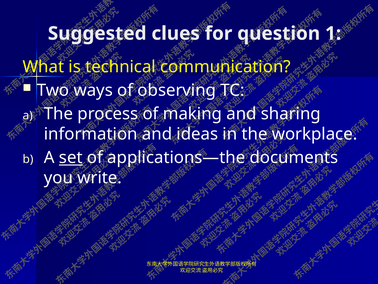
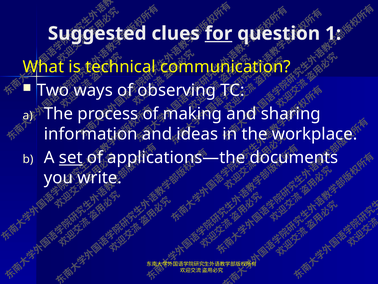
for underline: none -> present (219, 33)
